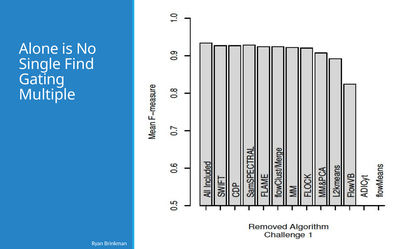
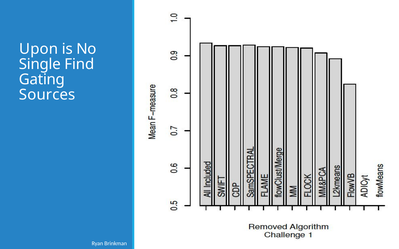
Alone: Alone -> Upon (39, 49)
Multiple: Multiple -> Sources (47, 95)
